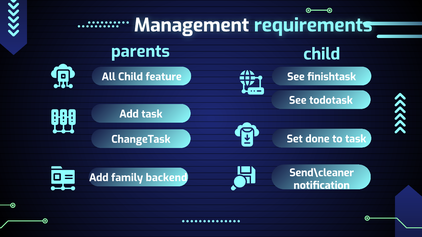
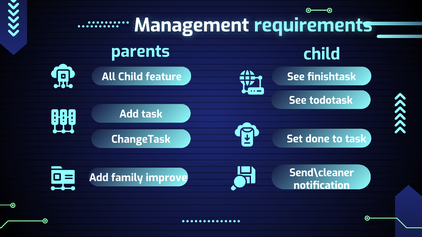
backend: backend -> improve (166, 178)
